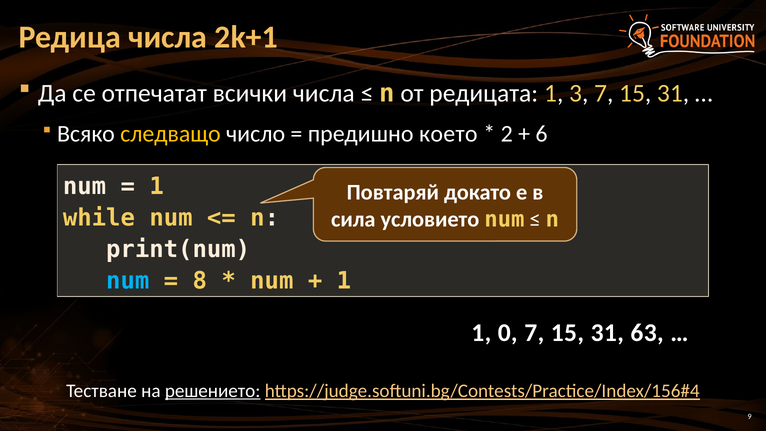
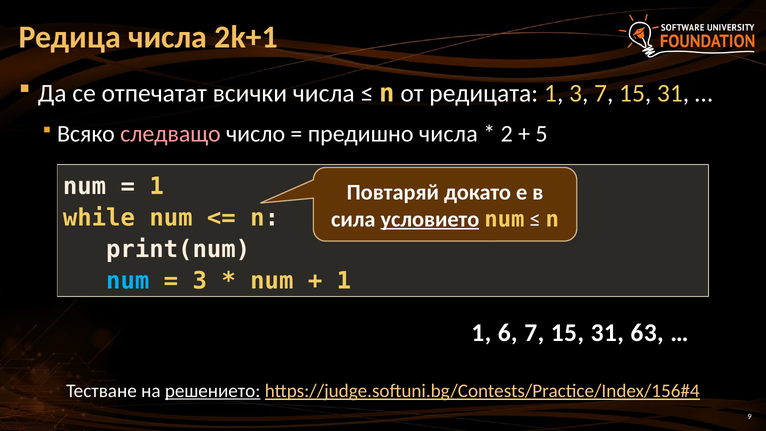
следващо colour: yellow -> pink (170, 134)
предишно което: което -> числа (448, 134)
6: 6 -> 5 (542, 134)
условието underline: none -> present (430, 219)
8: 8 -> 3 (200, 281)
0: 0 -> 6 (508, 333)
